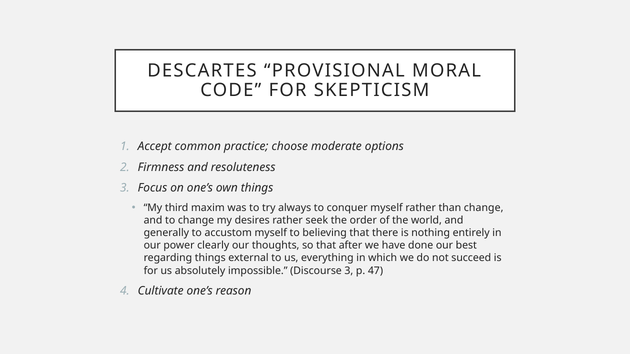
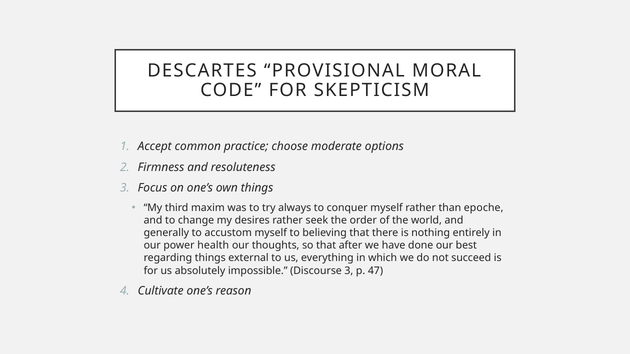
than change: change -> epoche (484, 208)
clearly: clearly -> health (213, 246)
